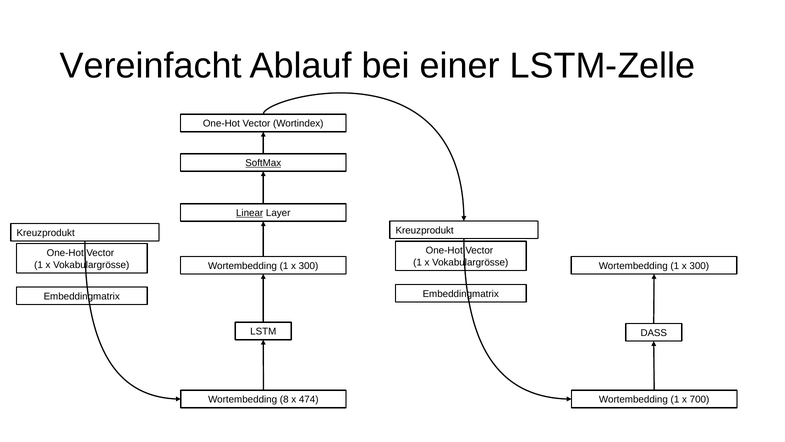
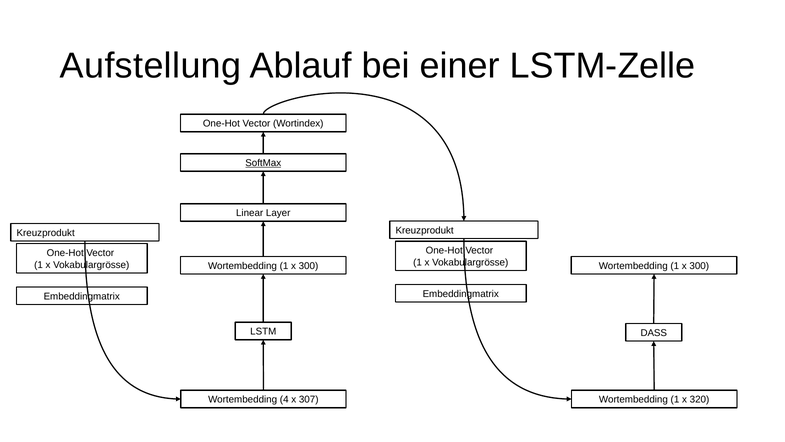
Vereinfacht: Vereinfacht -> Aufstellung (151, 66)
Linear underline: present -> none (250, 213)
8: 8 -> 4 (284, 399)
474: 474 -> 307 (309, 399)
700: 700 -> 320 (699, 399)
